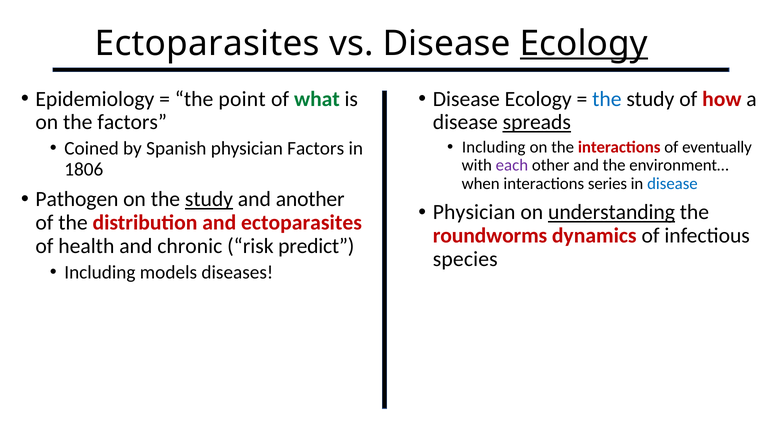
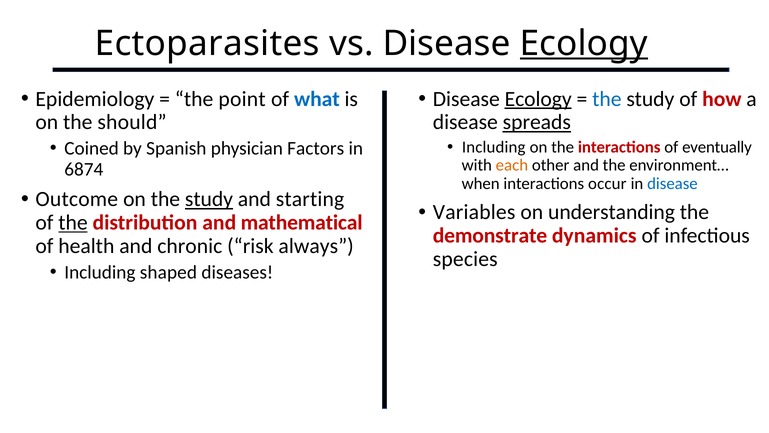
what colour: green -> blue (317, 99)
Ecology underline: none -> present (538, 99)
the factors: factors -> should (132, 122)
each colour: purple -> orange (512, 165)
1806: 1806 -> 6874 (84, 169)
interactions series: series -> occur (607, 183)
Pathogen: Pathogen -> Outcome (77, 199)
another: another -> starting (310, 199)
Physician: Physician -> Variables (474, 212)
understanding underline: present -> none (612, 212)
the underline: none -> present (73, 222)
and ectoparasites: ectoparasites -> mathematical (302, 222)
roundworms: roundworms -> demonstrate (490, 235)
predict: predict -> always (316, 246)
Including models: models -> shaped (168, 272)
